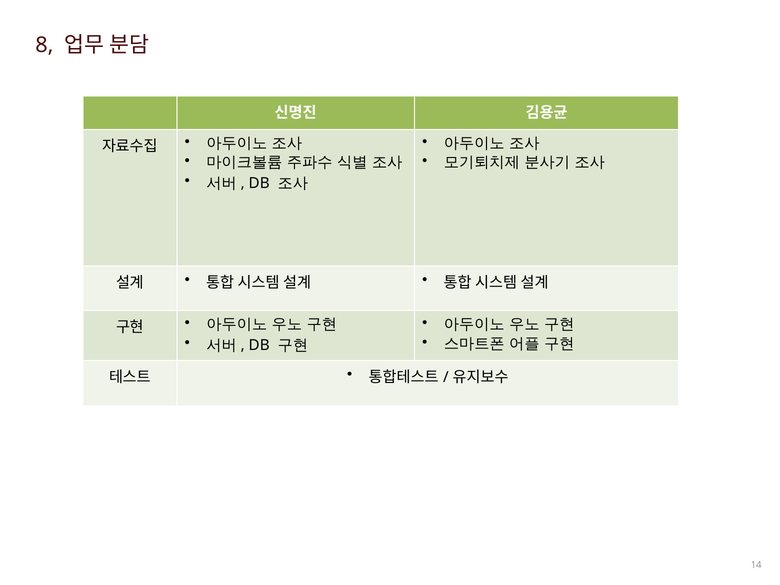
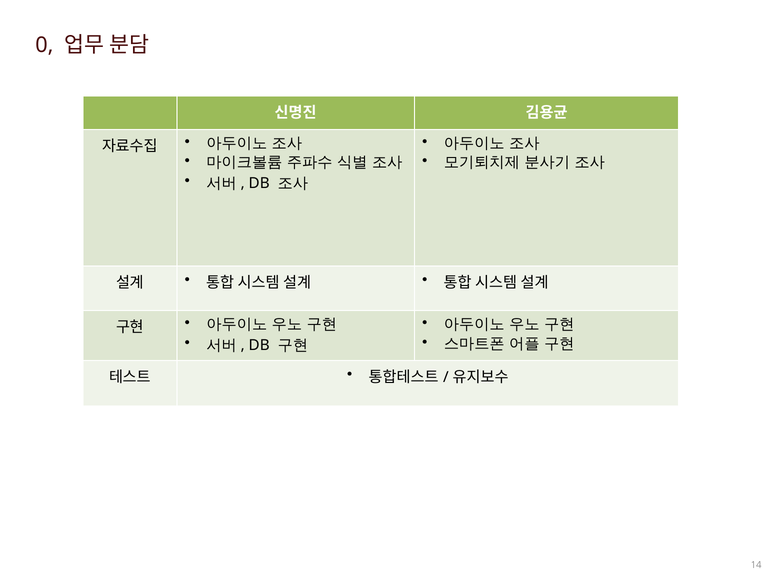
8: 8 -> 0 (44, 45)
